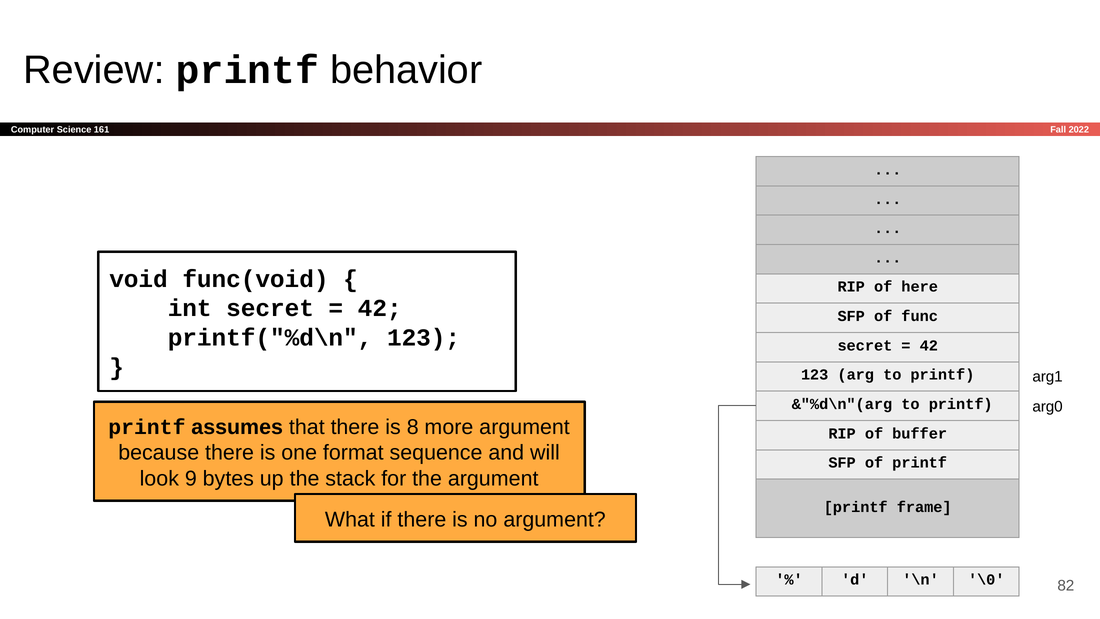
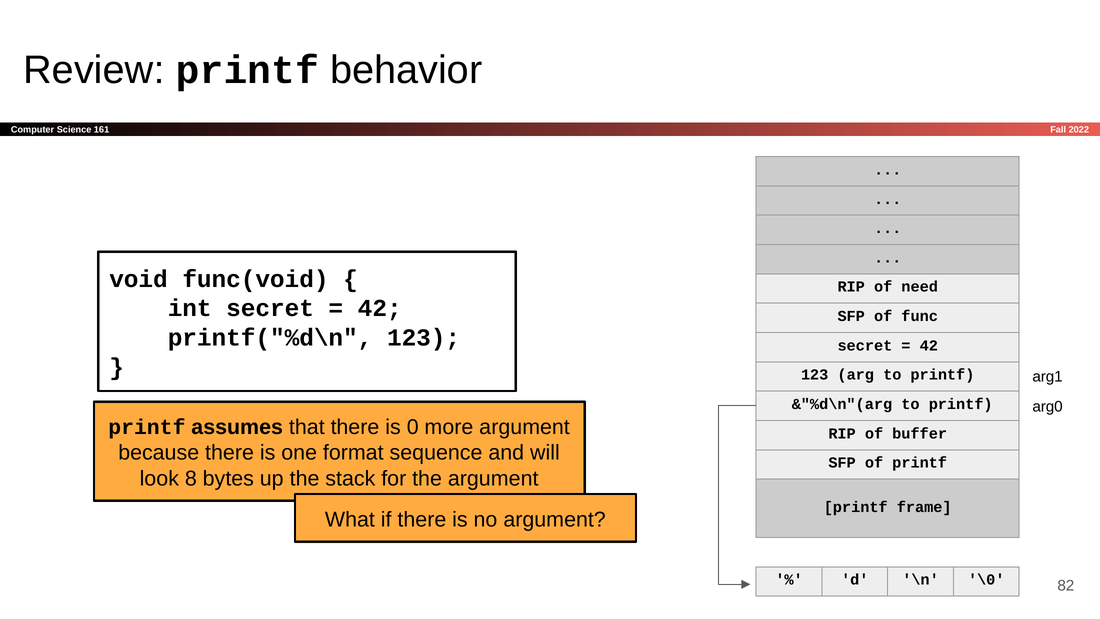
here: here -> need (920, 287)
8: 8 -> 0 (413, 427)
9: 9 -> 8 (191, 478)
